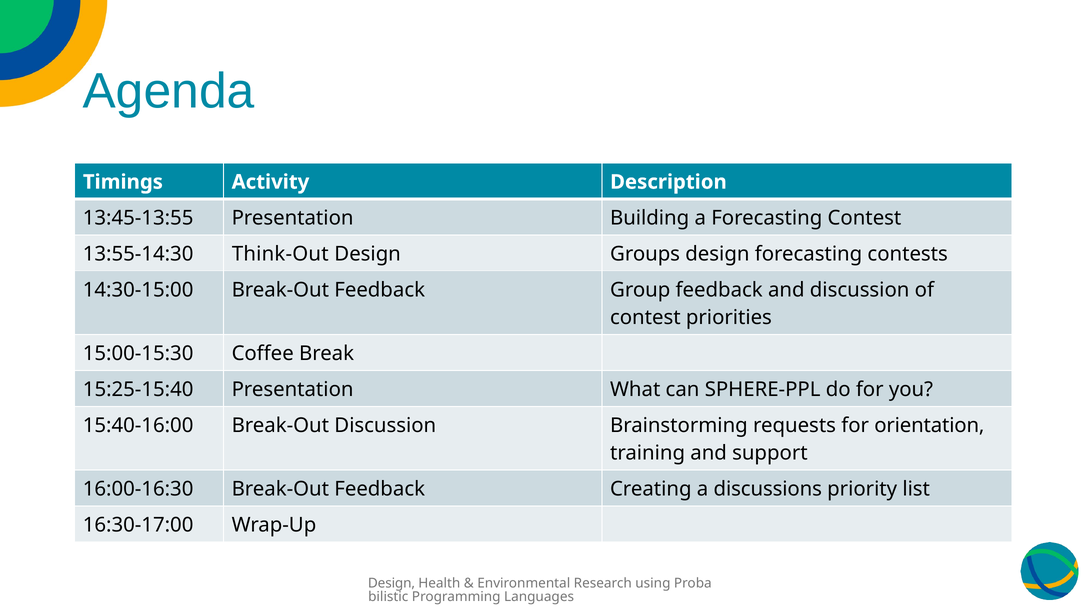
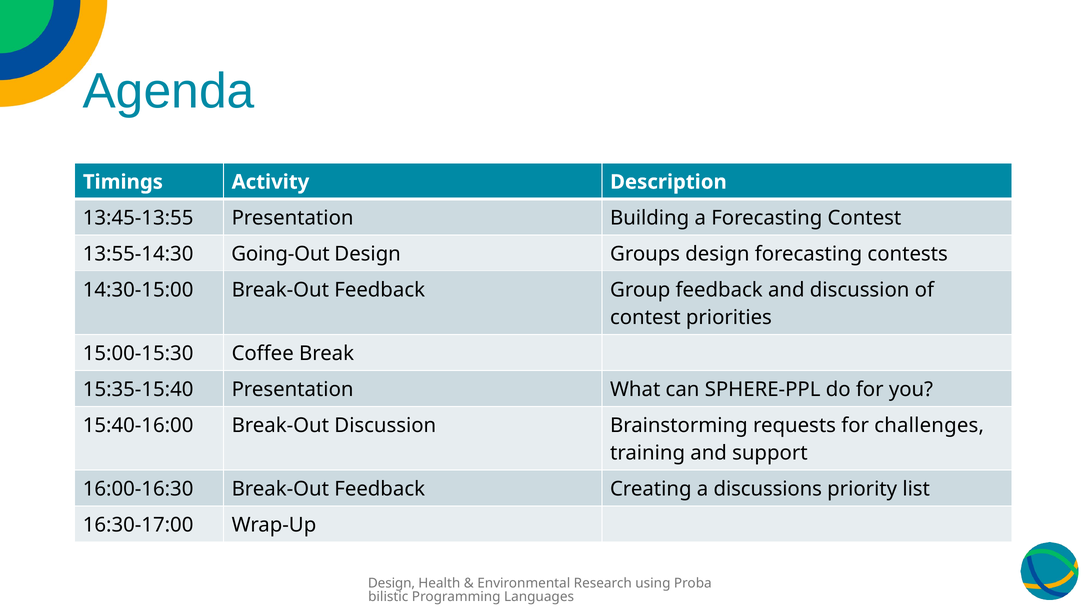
Think-Out: Think-Out -> Going-Out (280, 254)
15:25-15:40: 15:25-15:40 -> 15:35-15:40 (138, 389)
orientation: orientation -> challenges (929, 425)
